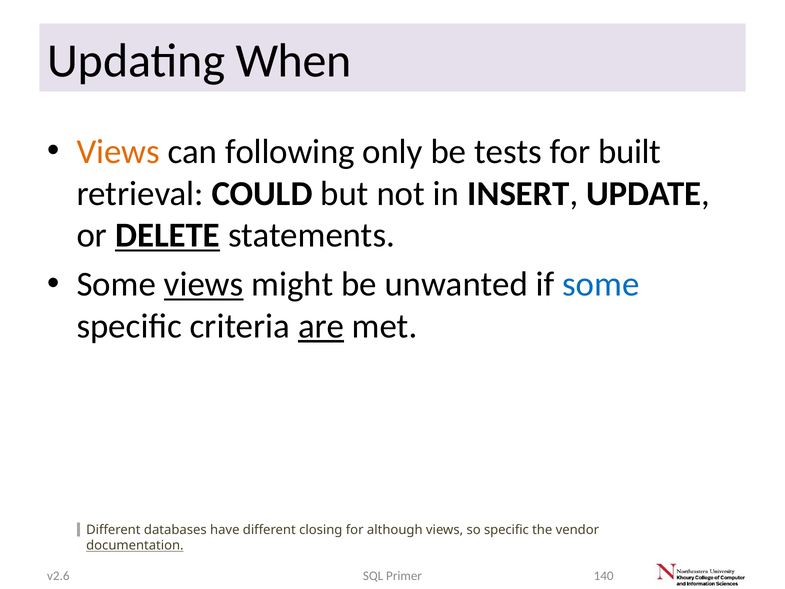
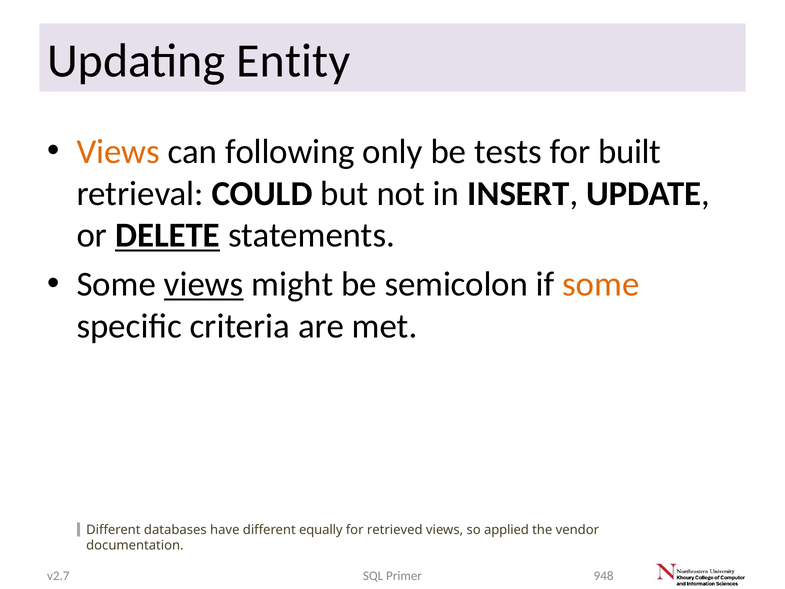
When: When -> Entity (293, 61)
unwanted: unwanted -> semicolon (456, 284)
some colour: blue -> orange (601, 284)
are underline: present -> none (321, 326)
closing: closing -> equally (321, 530)
although: although -> retrieved (395, 530)
so specific: specific -> applied (506, 530)
documentation underline: present -> none (135, 545)
140: 140 -> 948 (604, 575)
v2.6: v2.6 -> v2.7 (58, 576)
